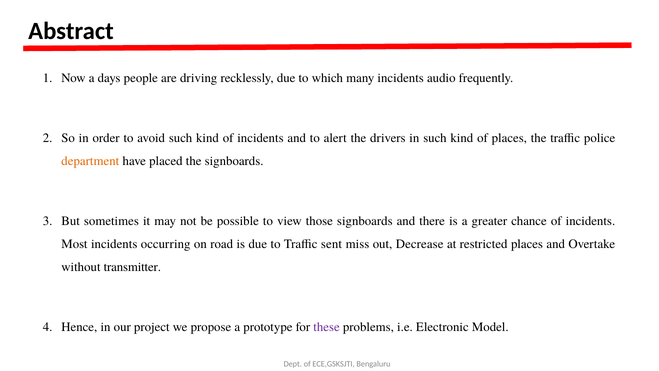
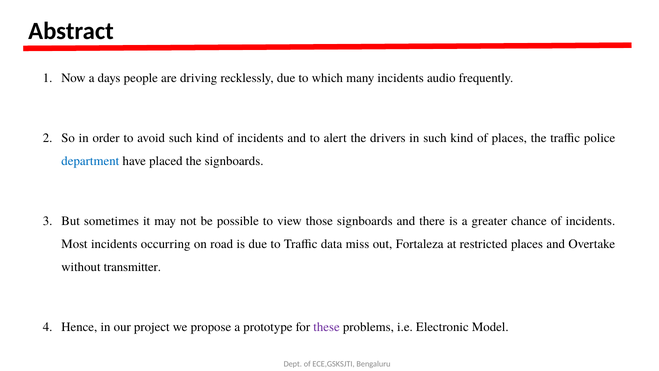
department colour: orange -> blue (90, 161)
sent: sent -> data (332, 244)
Decrease: Decrease -> Fortaleza (420, 244)
